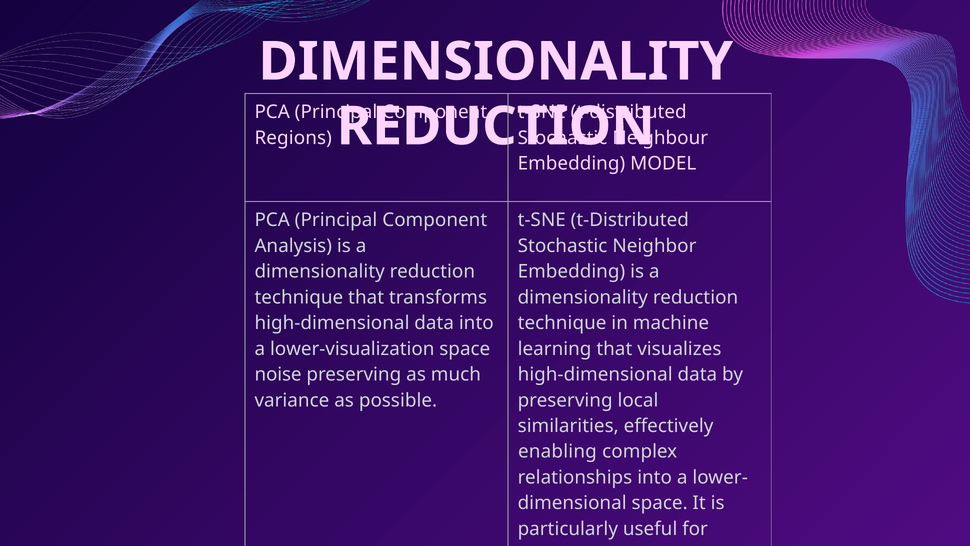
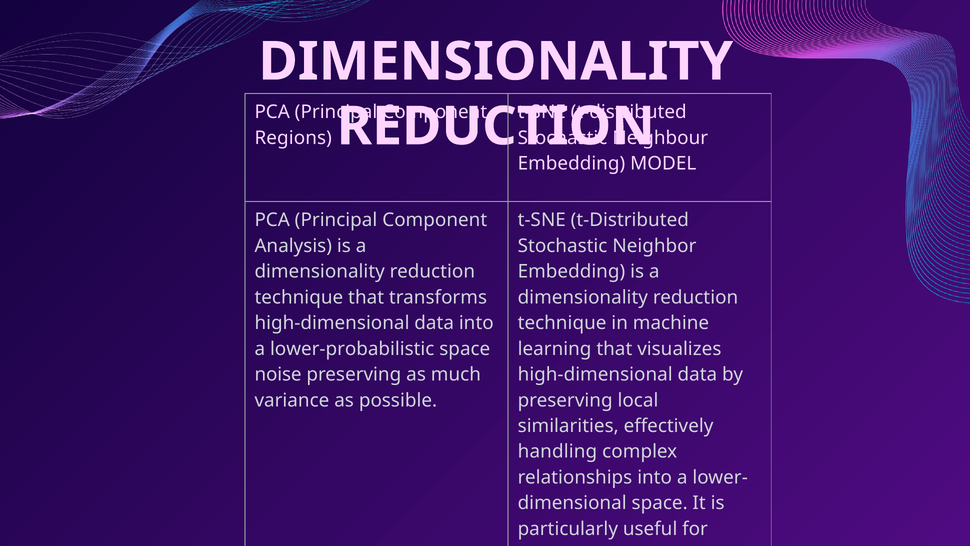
lower-visualization: lower-visualization -> lower-probabilistic (352, 349)
enabling: enabling -> handling (557, 451)
